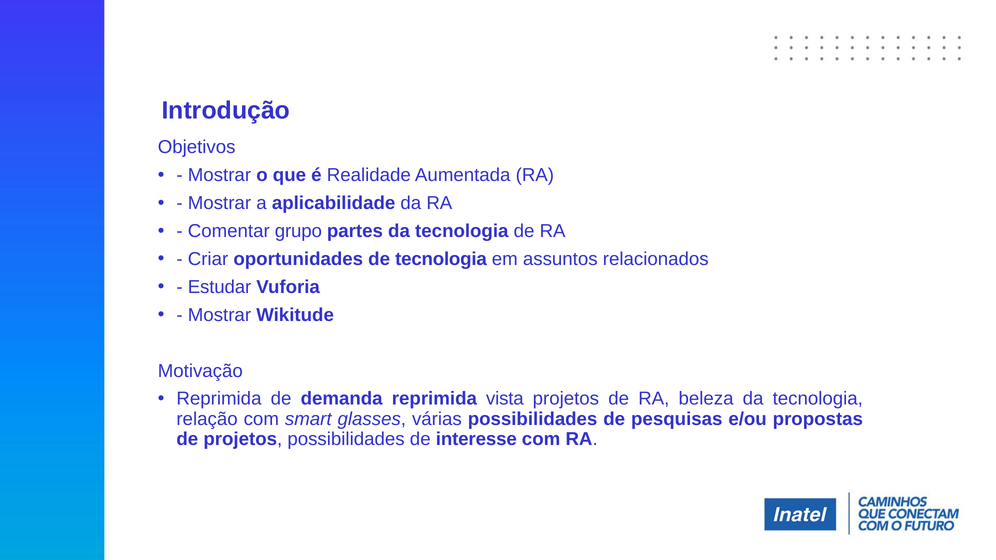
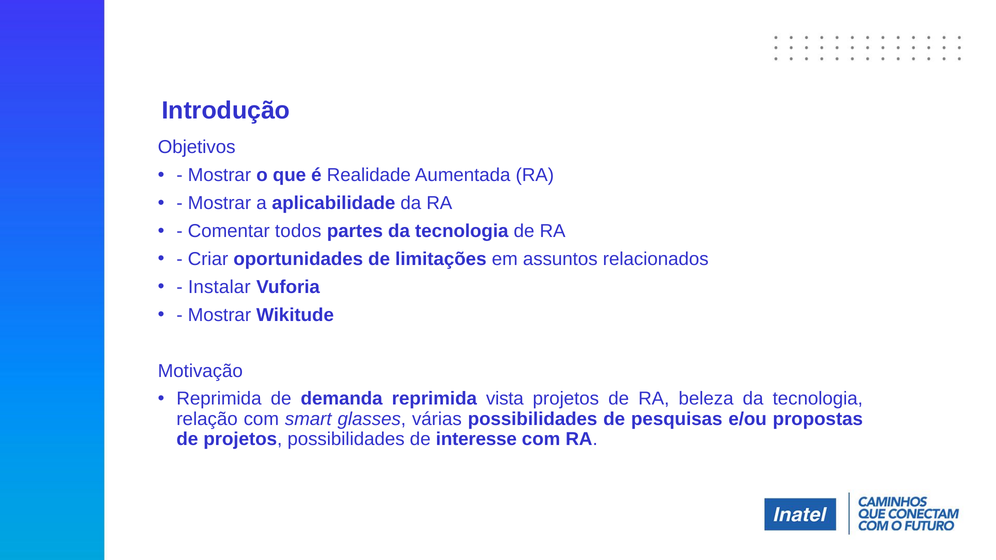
grupo: grupo -> todos (298, 231)
de tecnologia: tecnologia -> limitações (441, 259)
Estudar: Estudar -> Instalar (219, 287)
